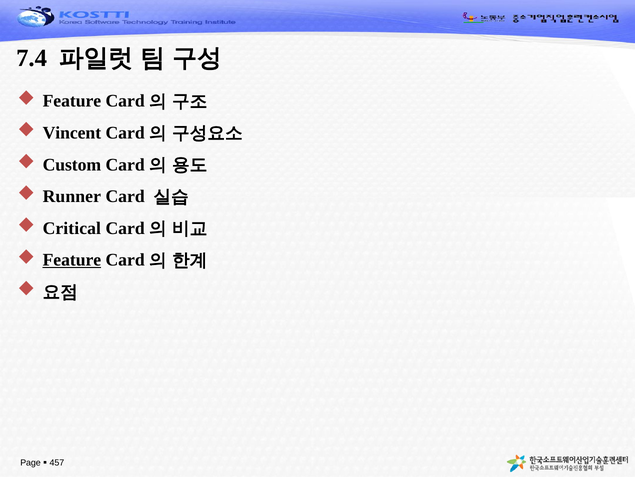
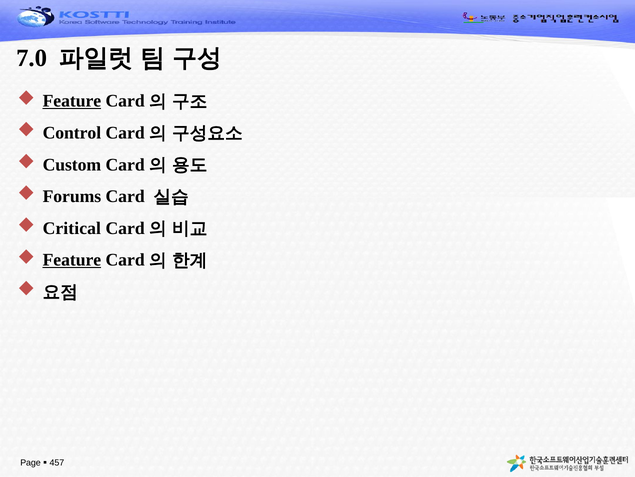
7.4: 7.4 -> 7.0 (32, 58)
Feature underline: none -> present (72, 101)
Vincent: Vincent -> Control (72, 133)
Runner: Runner -> Forums (72, 196)
